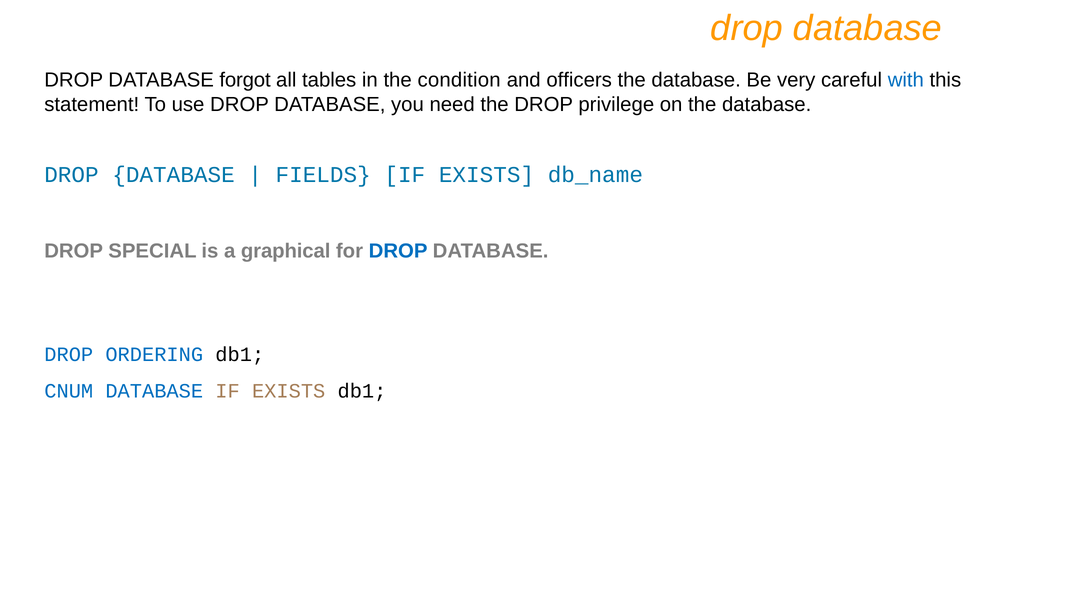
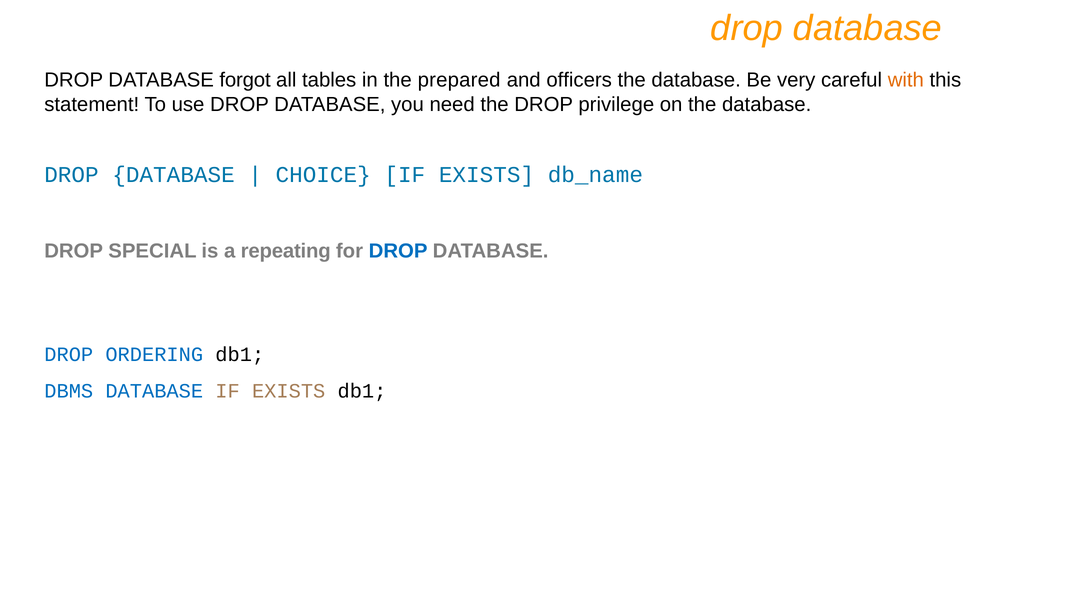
condition: condition -> prepared (459, 80)
with colour: blue -> orange (906, 80)
FIELDS: FIELDS -> CHOICE (323, 175)
graphical: graphical -> repeating (286, 251)
CNUM: CNUM -> DBMS (69, 391)
